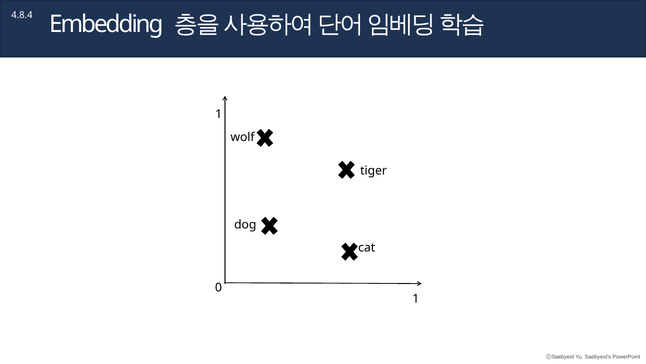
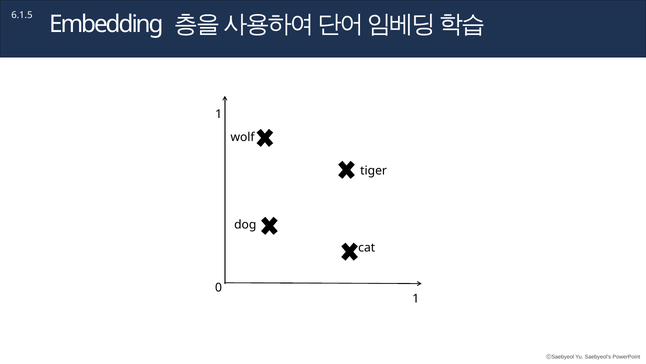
4.8.4: 4.8.4 -> 6.1.5 (22, 15)
